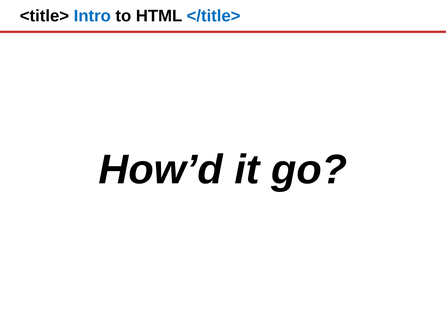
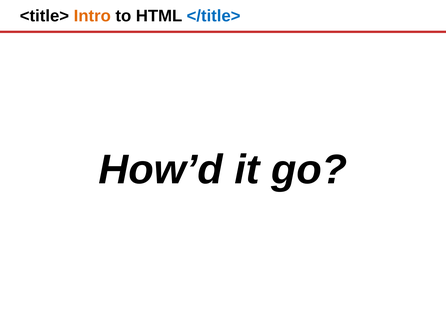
Intro colour: blue -> orange (92, 16)
